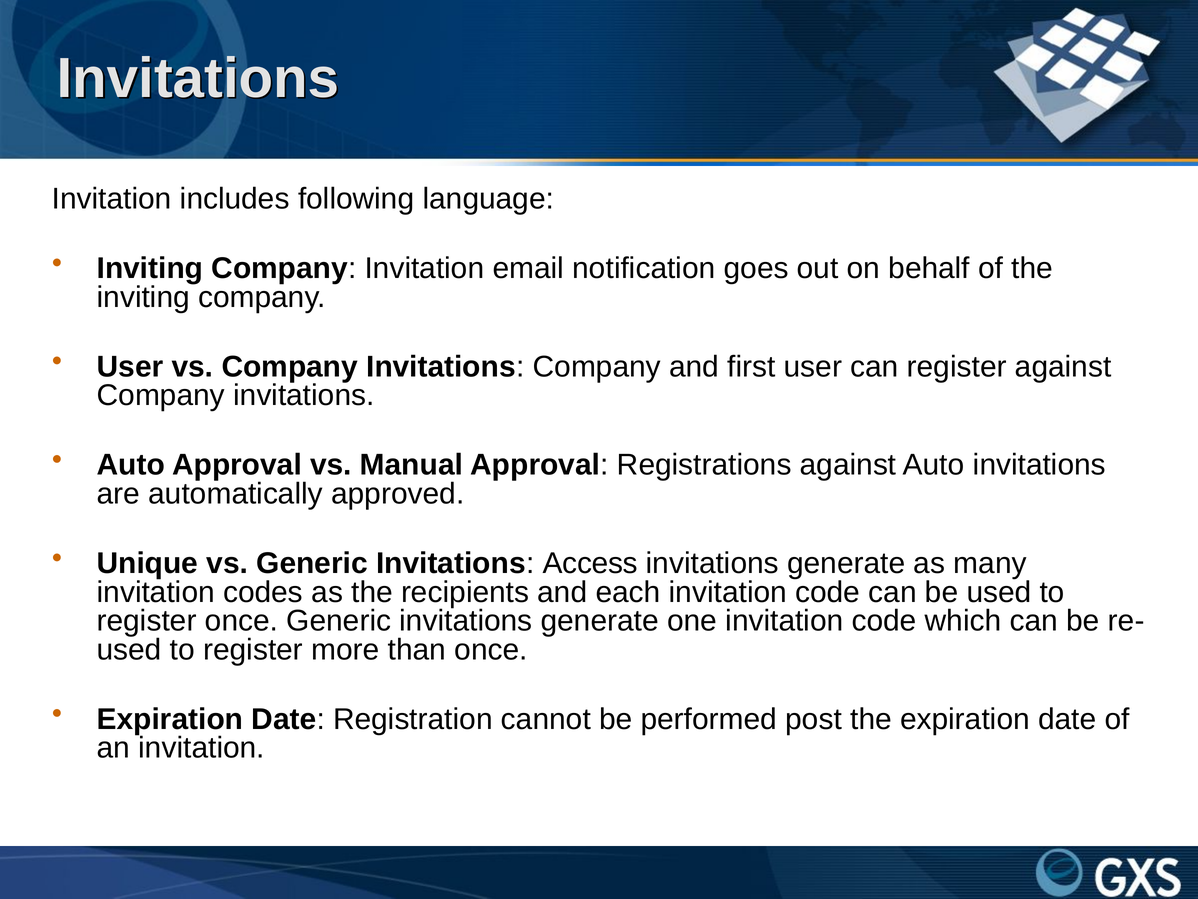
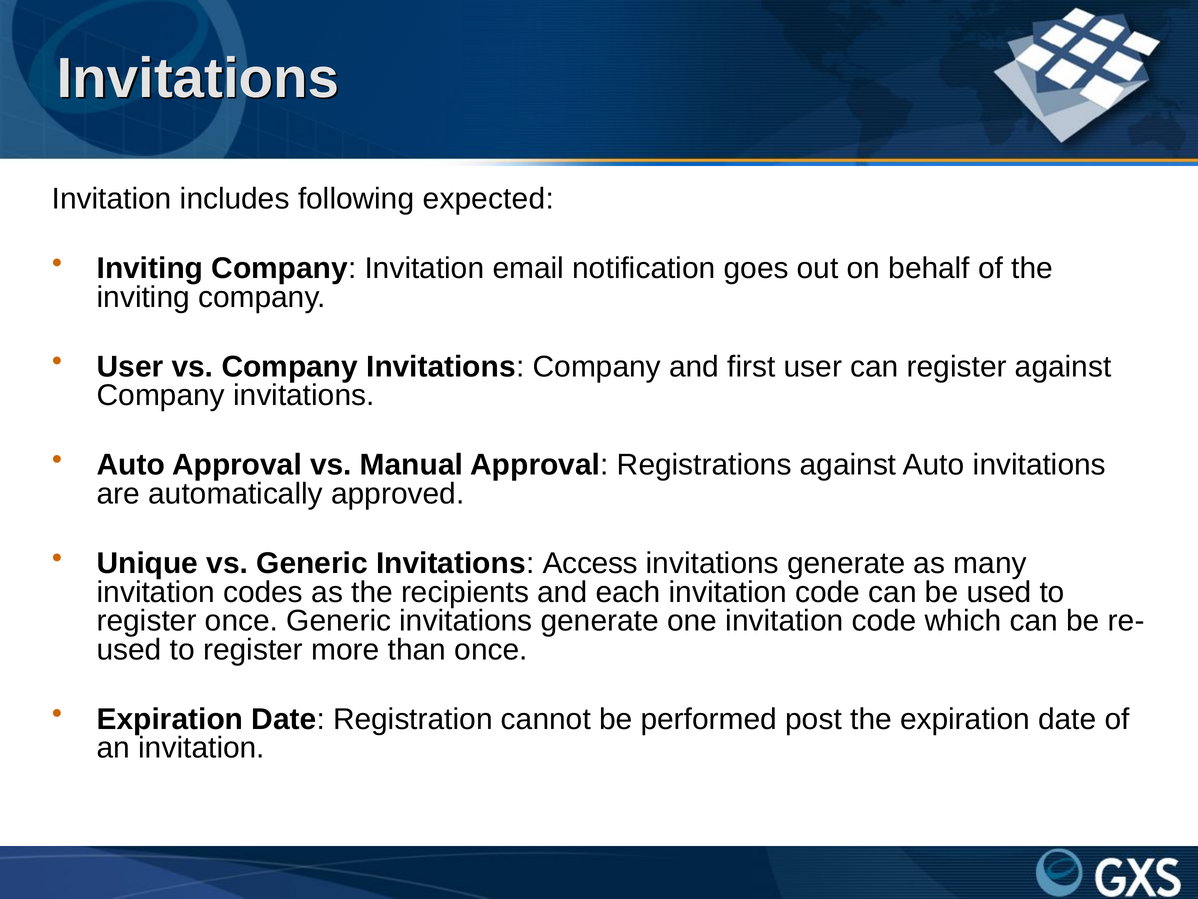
language: language -> expected (488, 199)
